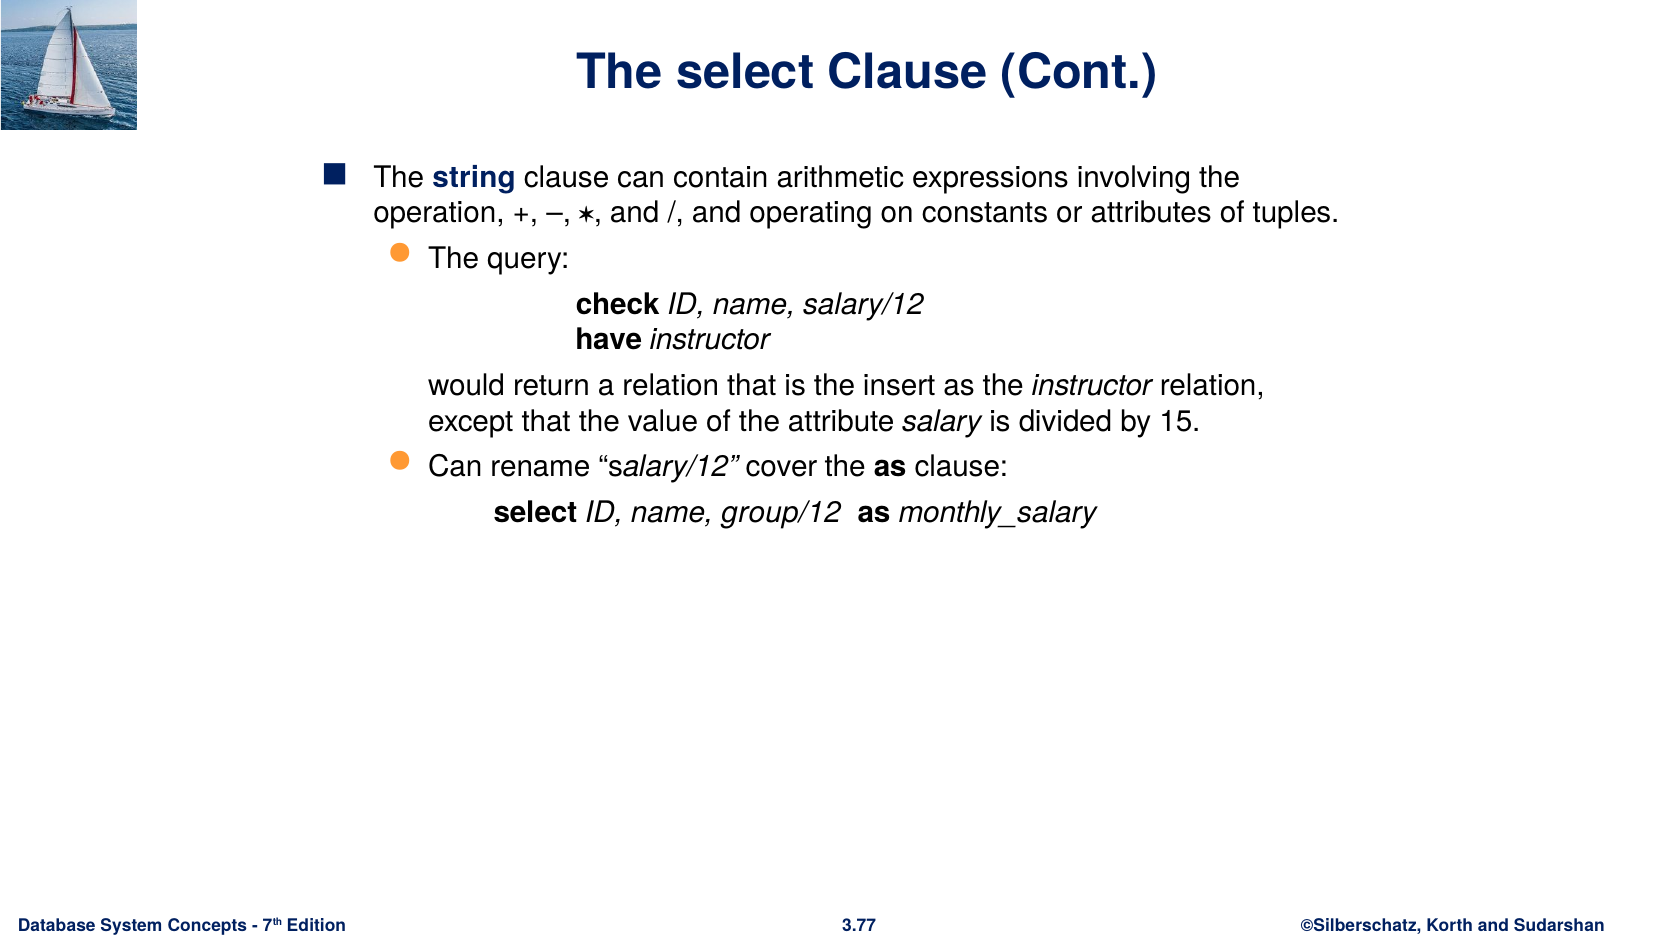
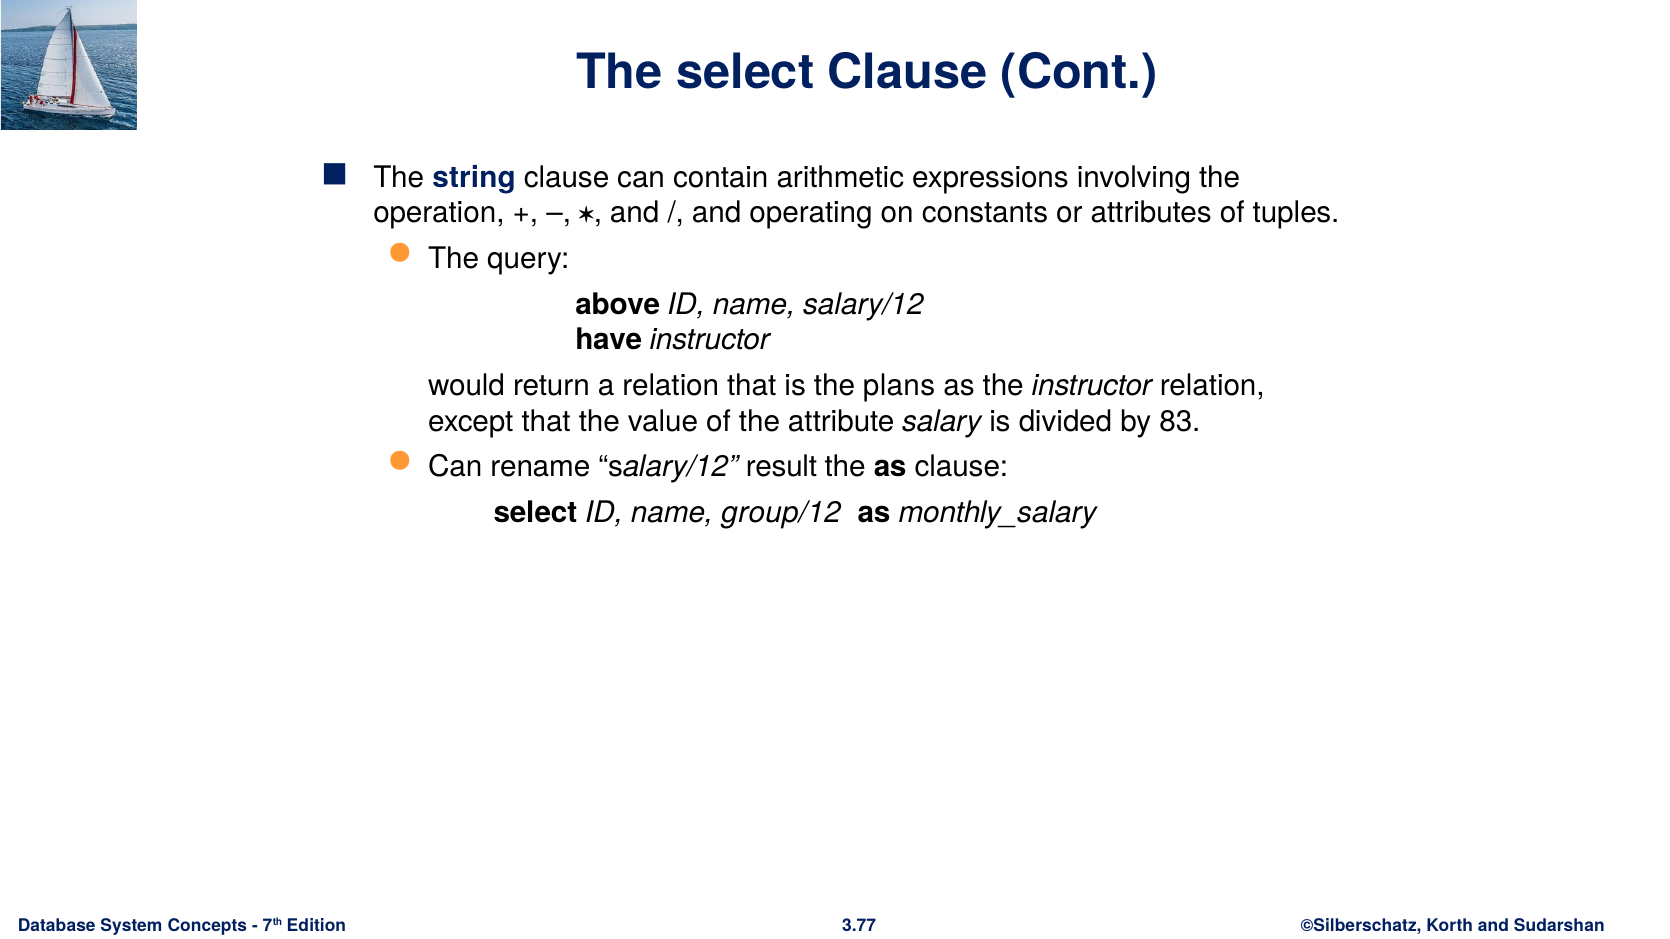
check: check -> above (618, 305)
insert: insert -> plans (899, 386)
15: 15 -> 83 (1180, 421)
cover: cover -> result (781, 467)
